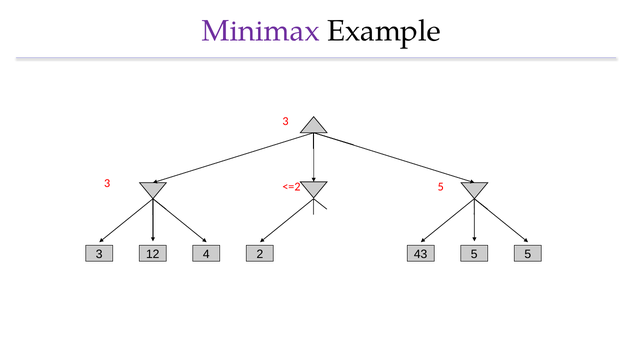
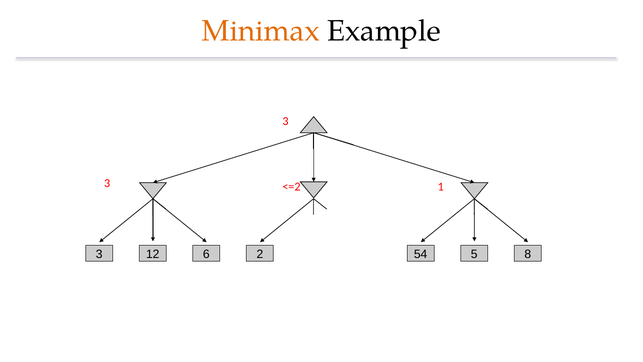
Minimax colour: purple -> orange (261, 31)
<=2 5: 5 -> 1 (441, 186)
4: 4 -> 6 (206, 254)
43: 43 -> 54 (421, 254)
5 5: 5 -> 8 (528, 254)
